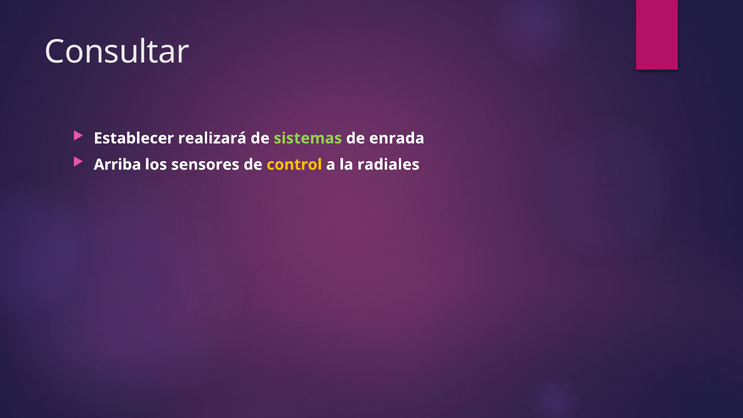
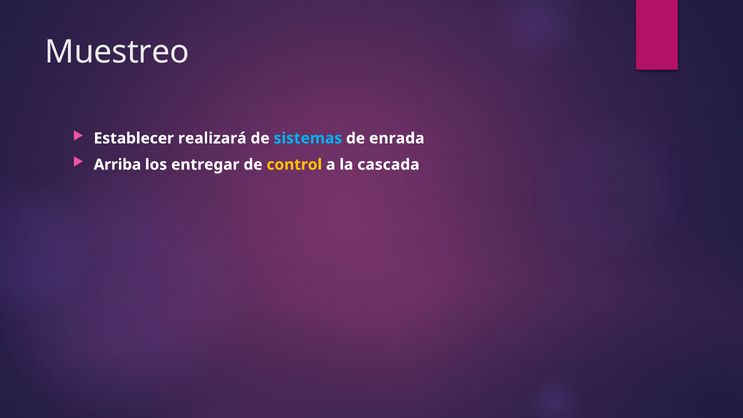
Consultar: Consultar -> Muestreo (117, 52)
sistemas colour: light green -> light blue (308, 138)
sensores: sensores -> entregar (205, 165)
radiales: radiales -> cascada (388, 165)
